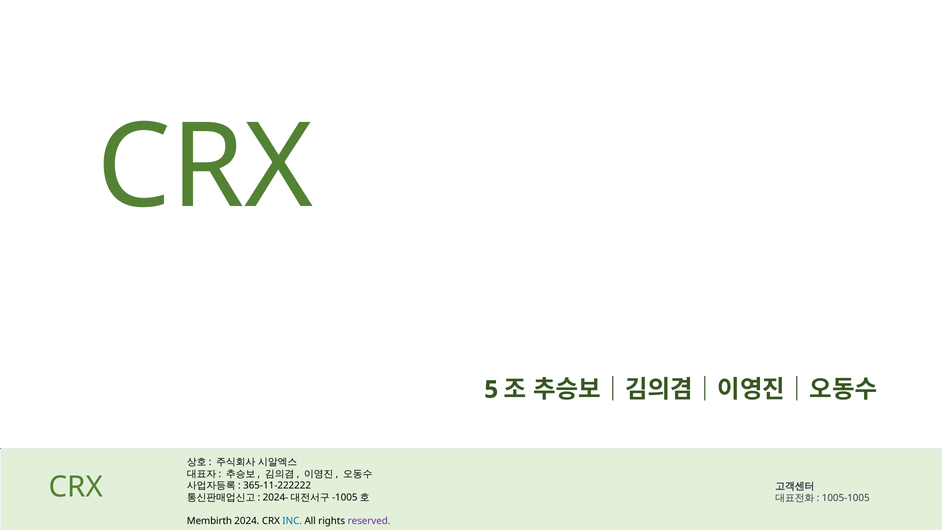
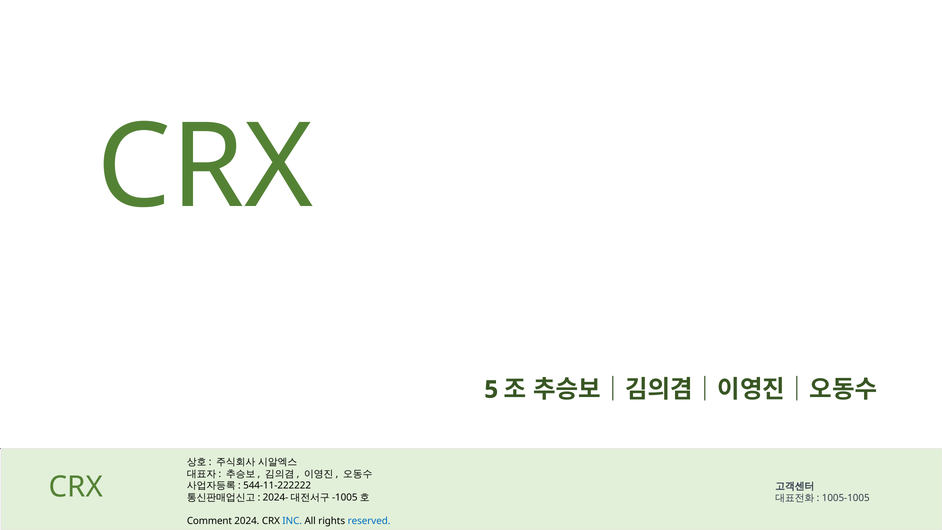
365-11-222222: 365-11-222222 -> 544-11-222222 (277, 486)
Membirth: Membirth -> Comment (209, 521)
reserved colour: purple -> blue (369, 521)
